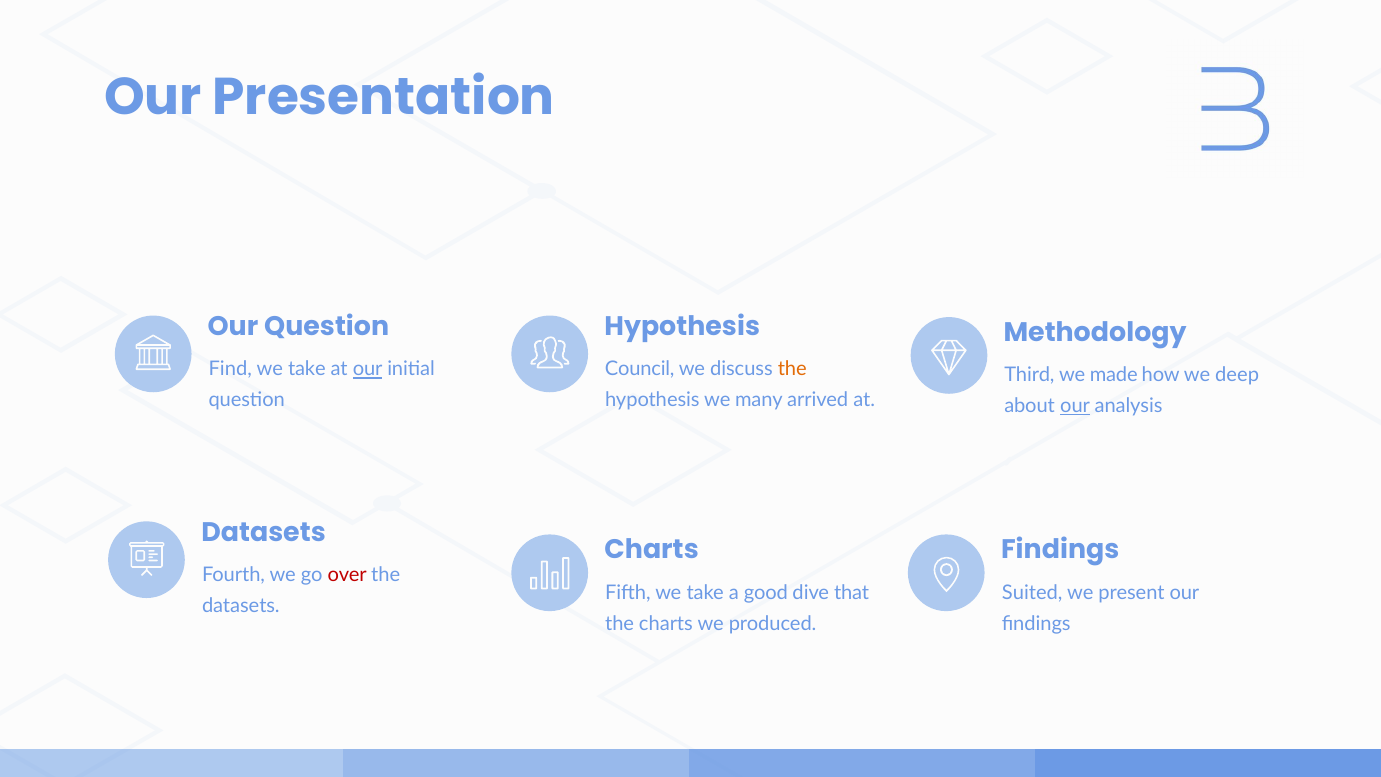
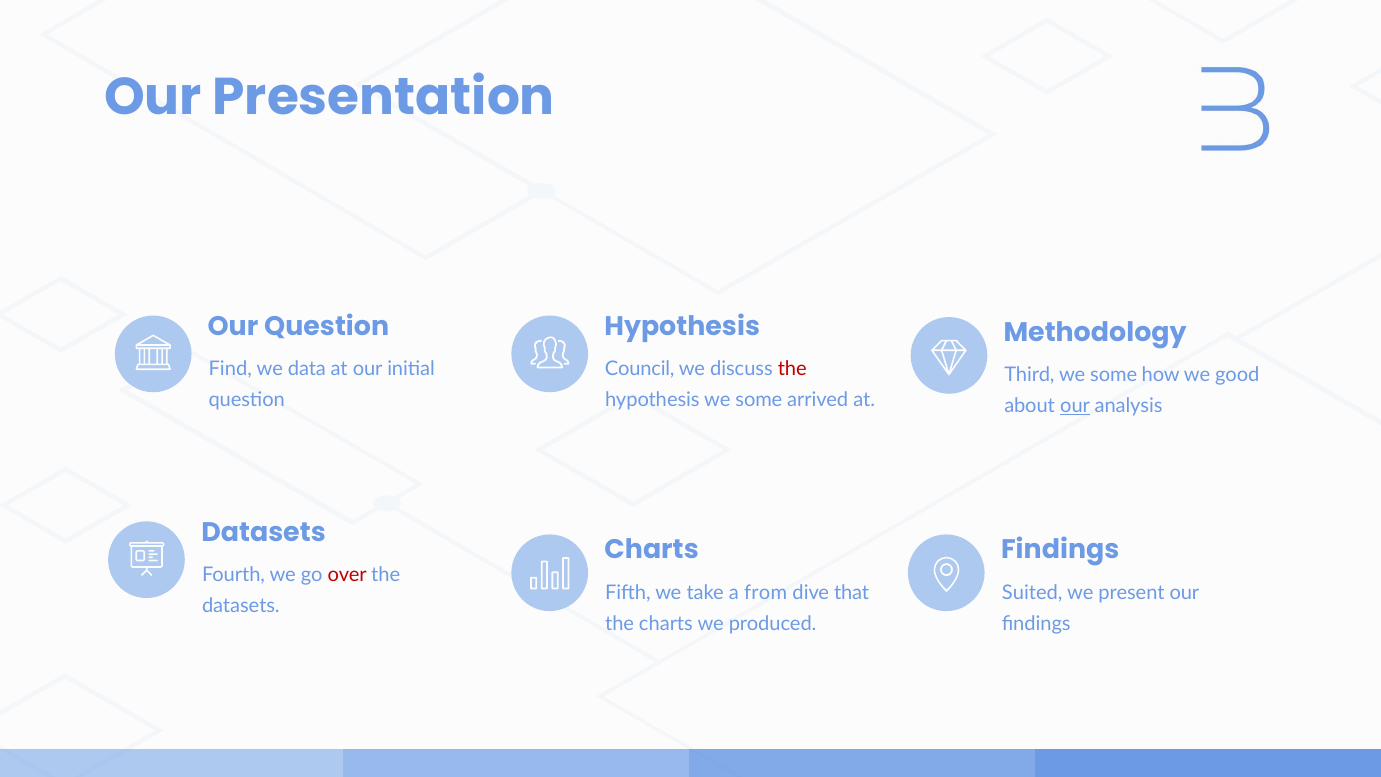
take: take -> data (307, 369)
our underline: present -> none (368, 369)
the colour: orange -> red (792, 369)
Third we made: made -> some (1114, 375)
deep: deep -> good (1237, 375)
hypothesis we many: many -> some (759, 400)
good: good -> from (766, 593)
